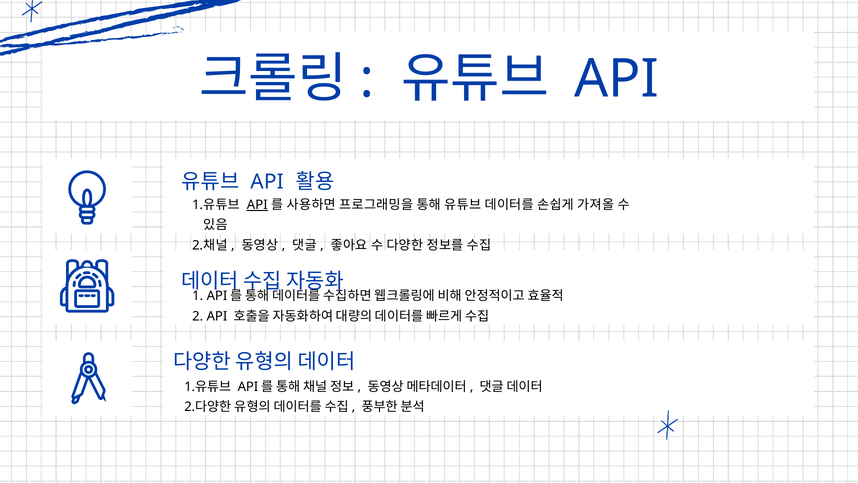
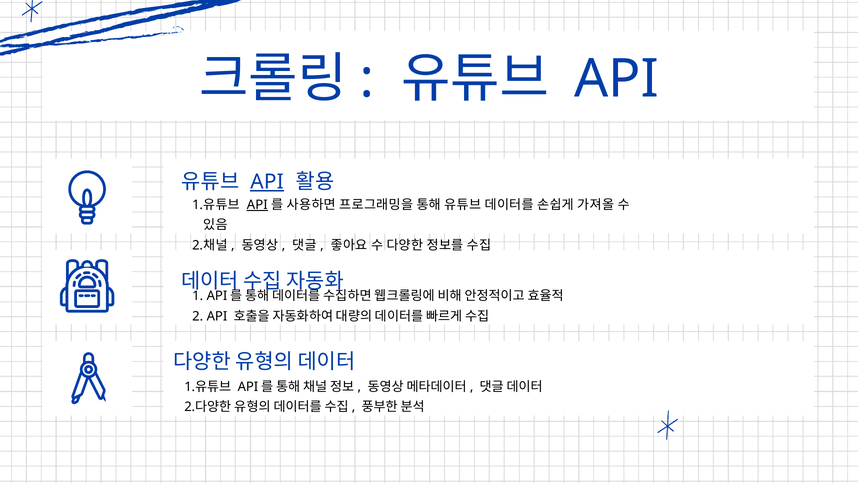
API underline: none -> present (267, 182)
